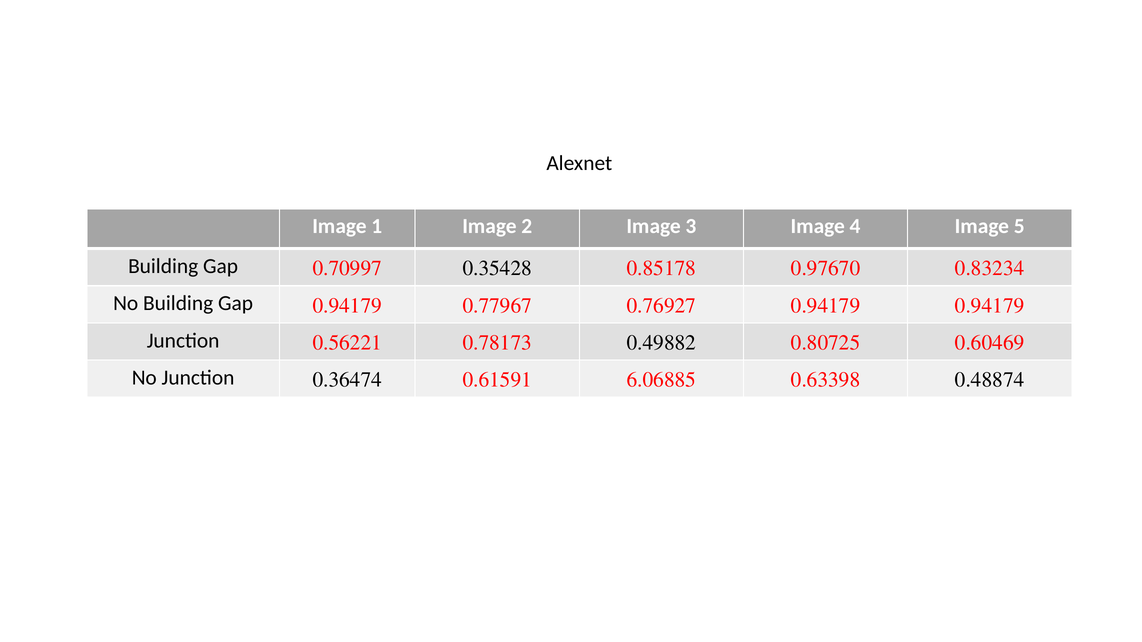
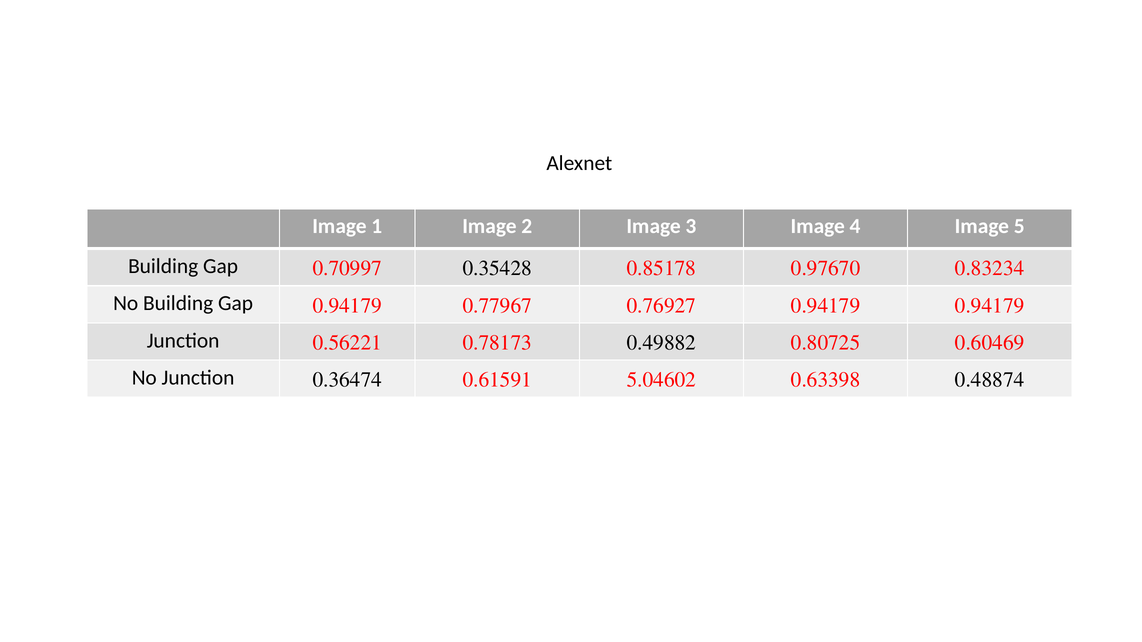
6.06885: 6.06885 -> 5.04602 (661, 380)
